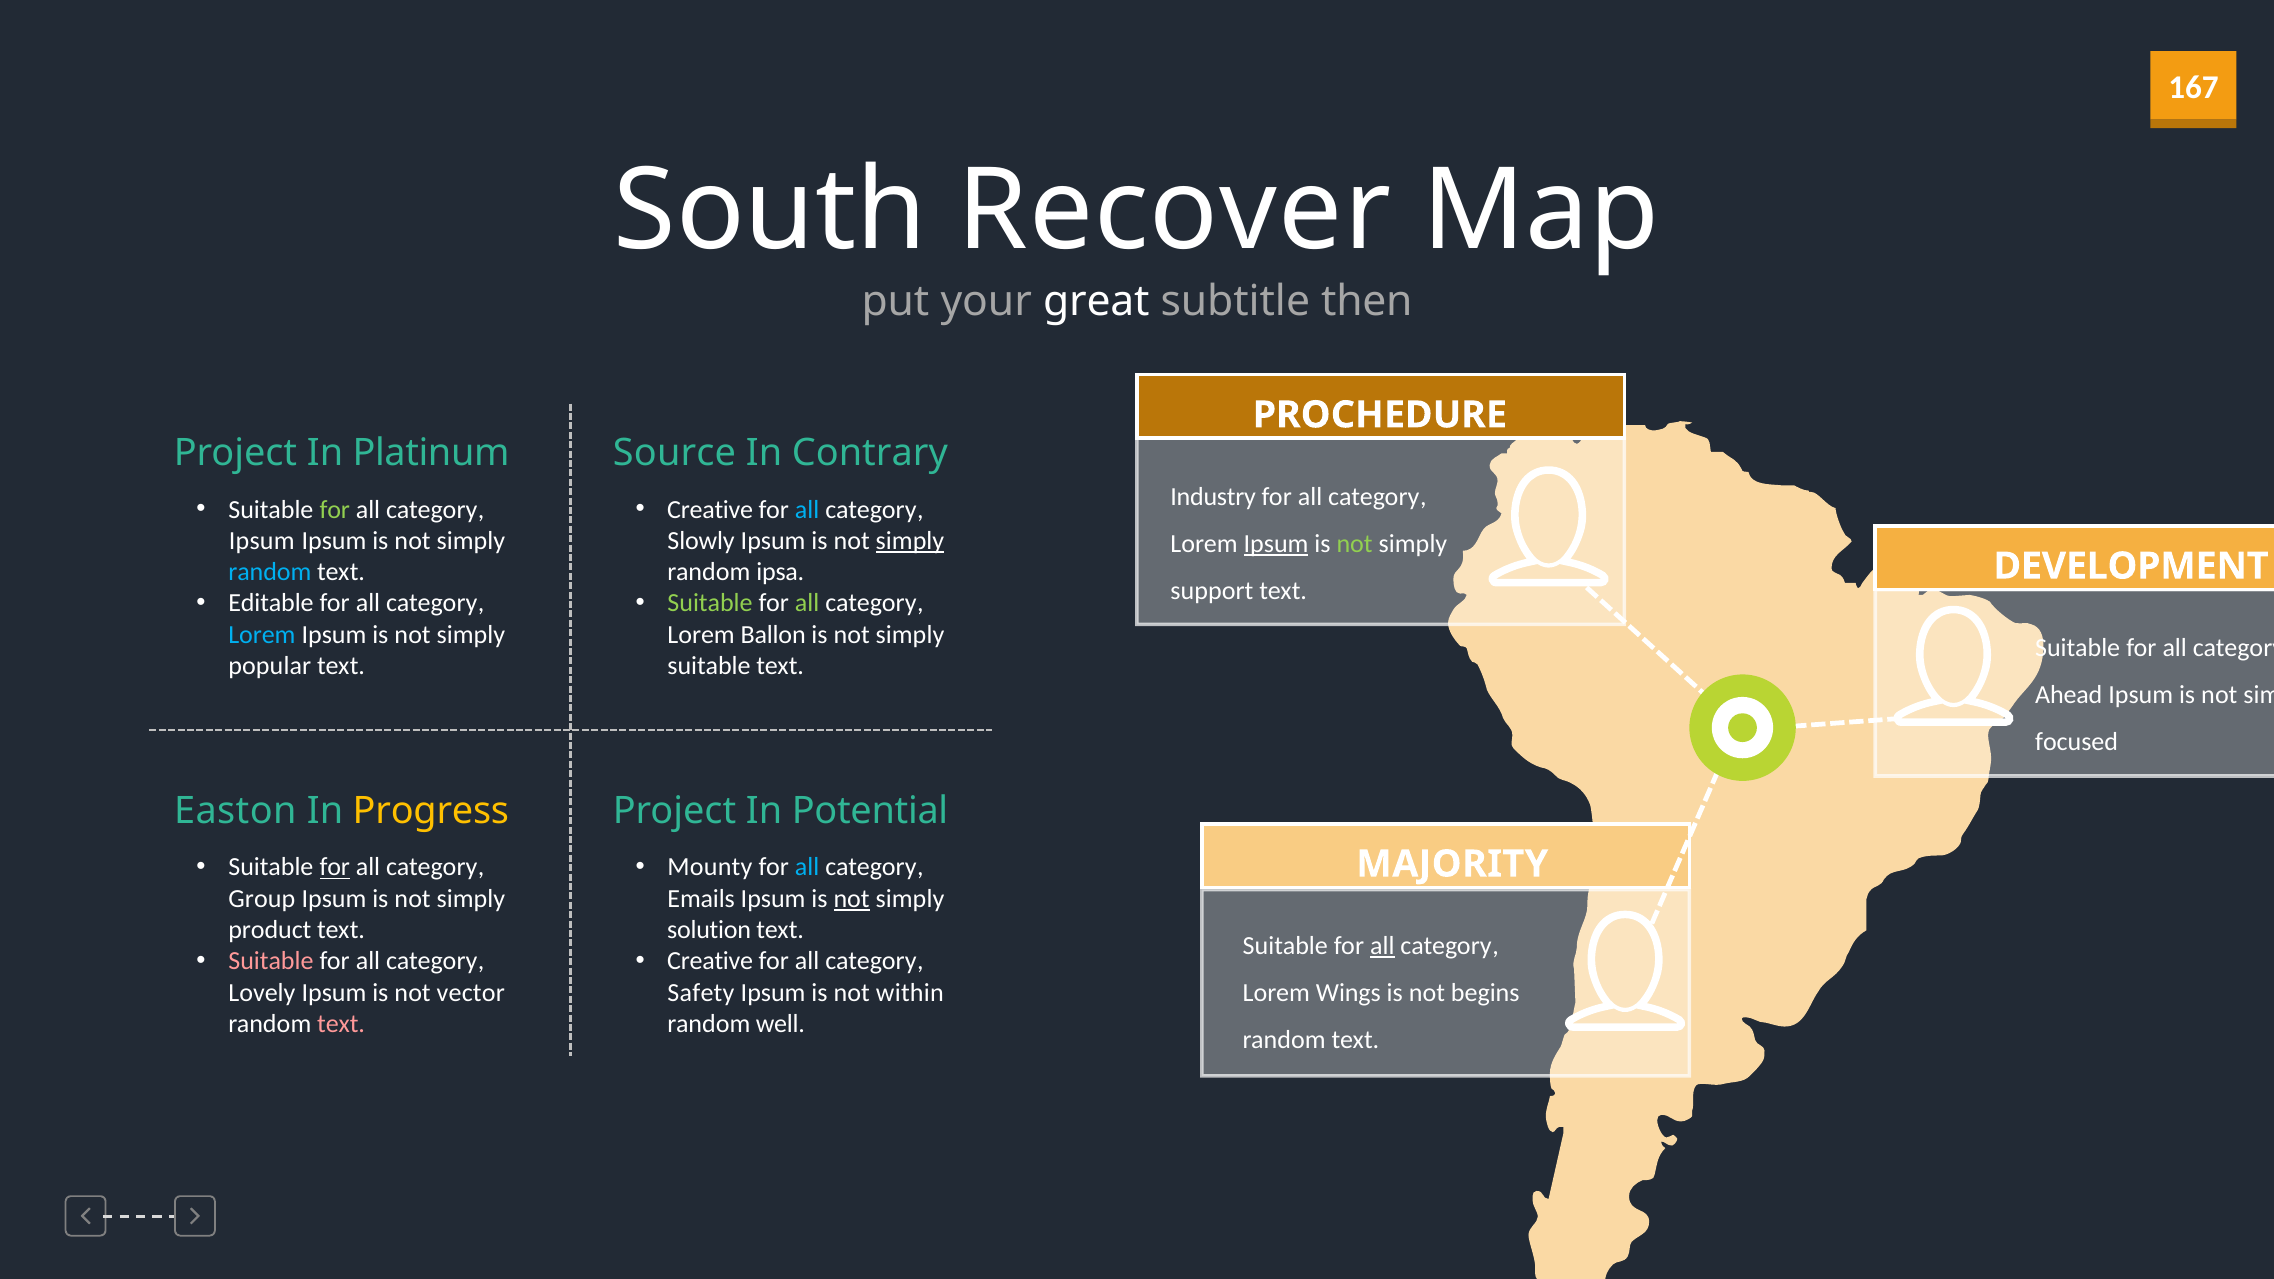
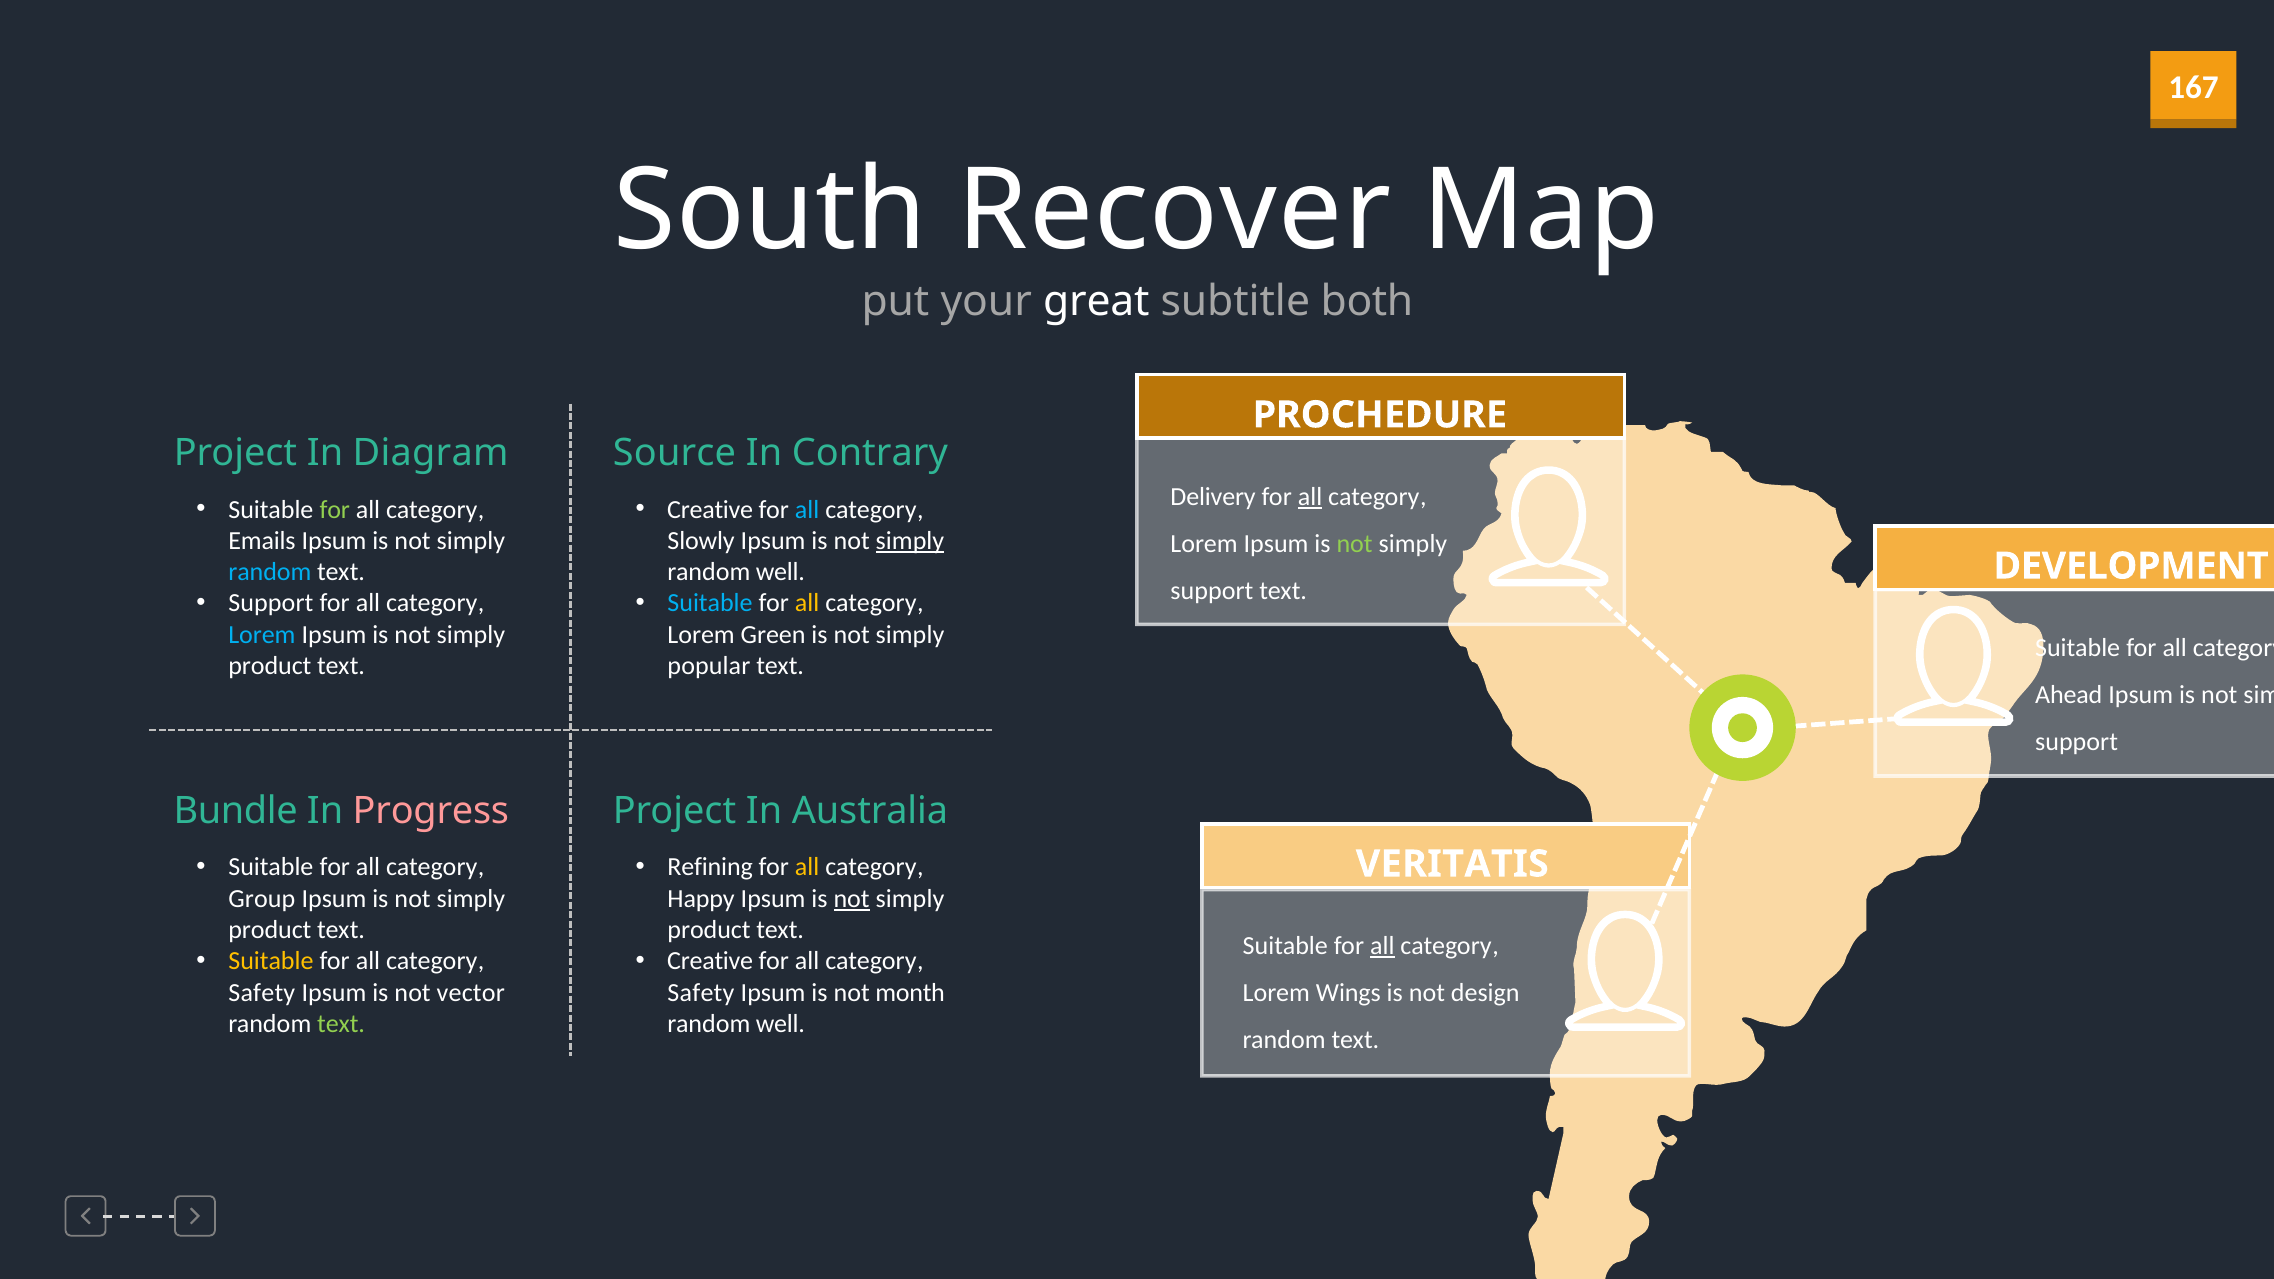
then: then -> both (1367, 301)
Platinum: Platinum -> Diagram (431, 453)
Industry: Industry -> Delivery (1213, 497)
all underline: none -> present (1310, 497)
Ipsum: Ipsum -> Emails (262, 541)
Ipsum underline: present -> none (1276, 544)
ipsa: ipsa -> well (780, 572)
Editable: Editable -> Support (271, 603)
Suitable colour: light green -> light blue (710, 603)
all colour: light green -> yellow (807, 603)
Ballon: Ballon -> Green (773, 635)
popular: popular -> product (270, 666)
suitable: suitable -> popular (709, 666)
focused: focused -> support (2077, 742)
Easton: Easton -> Bundle (236, 811)
Progress colour: yellow -> pink (431, 811)
Potential: Potential -> Australia (870, 811)
for underline: present -> none (335, 867)
Mounty: Mounty -> Refining (710, 867)
all colour: light blue -> yellow (807, 867)
MAJORITY: MAJORITY -> VERITATIS (1452, 864)
Emails: Emails -> Happy (701, 899)
solution: solution -> product (709, 930)
Suitable colour: pink -> yellow (271, 961)
Lovely: Lovely -> Safety (262, 993)
within: within -> month (910, 993)
begins: begins -> design (1485, 993)
text colour: pink -> light green (341, 1024)
